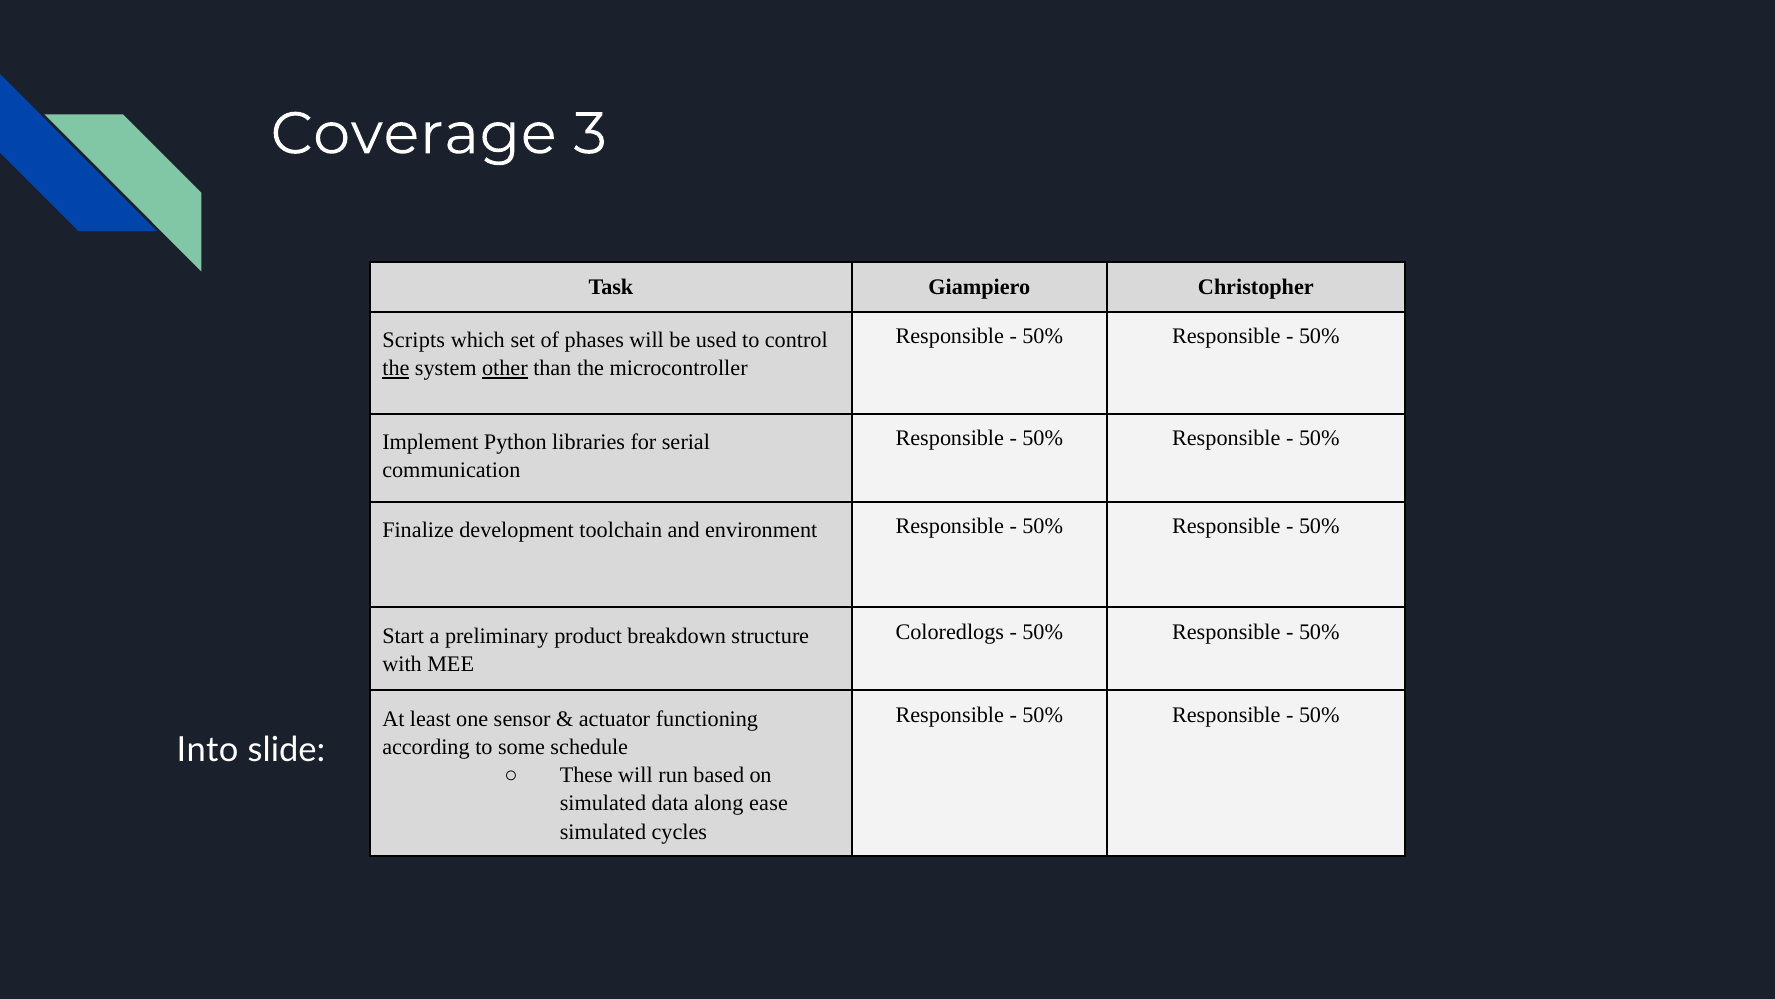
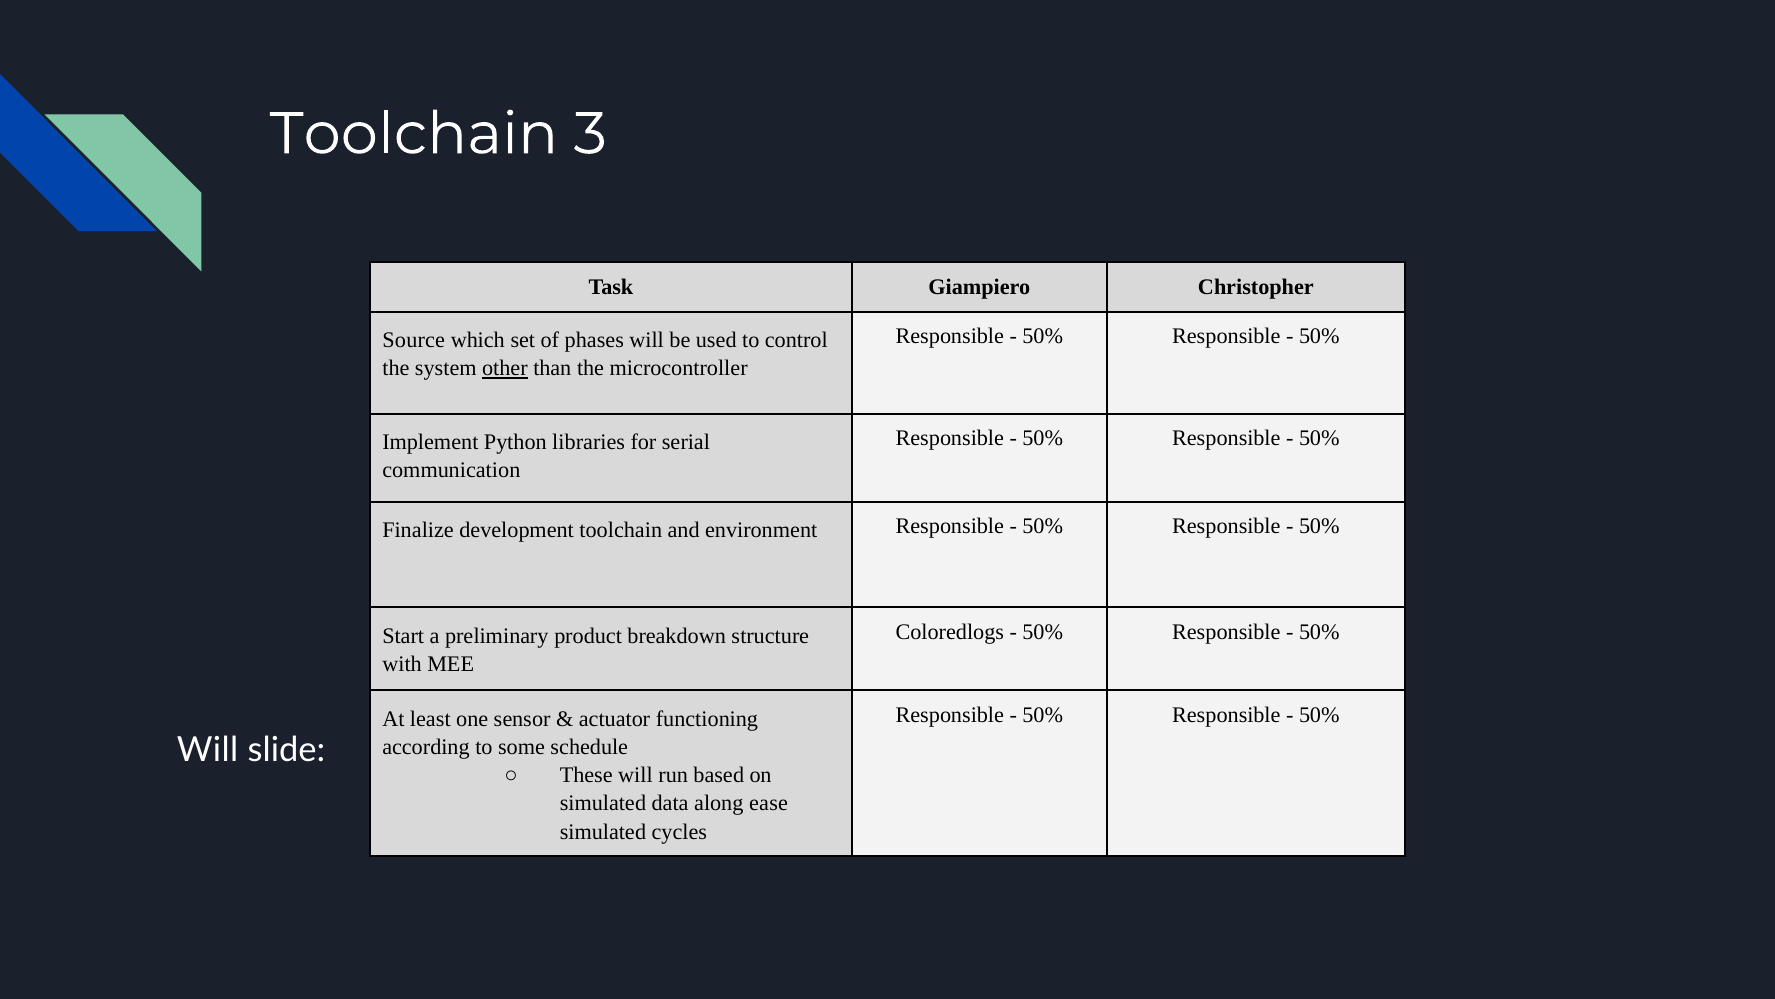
Coverage: Coverage -> Toolchain (414, 134)
Scripts: Scripts -> Source (414, 340)
the underline: present -> none (396, 368)
Into: Into -> Will (208, 750)
